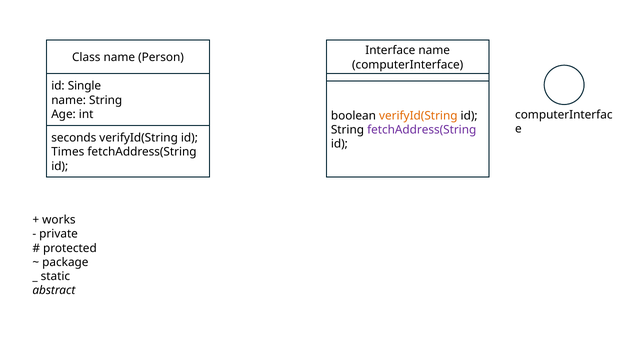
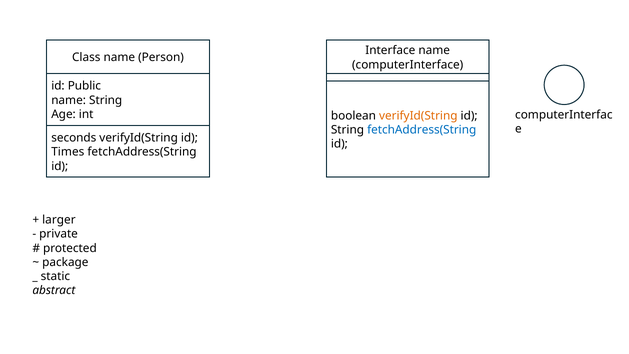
Single: Single -> Public (84, 86)
fetchAddress(String colour: purple -> blue (422, 130)
works: works -> larger (59, 220)
